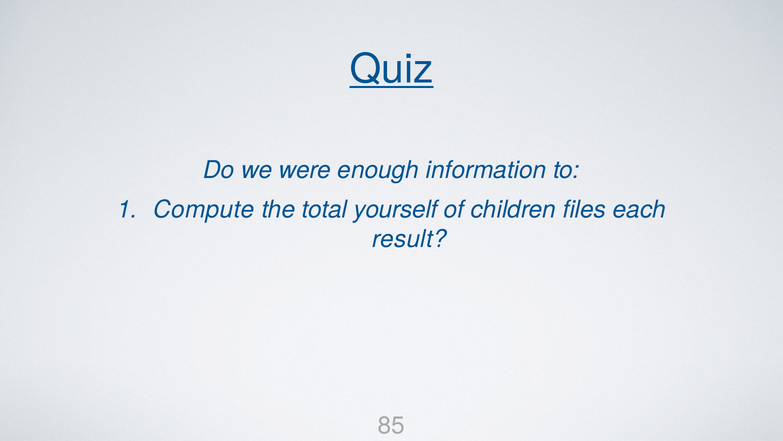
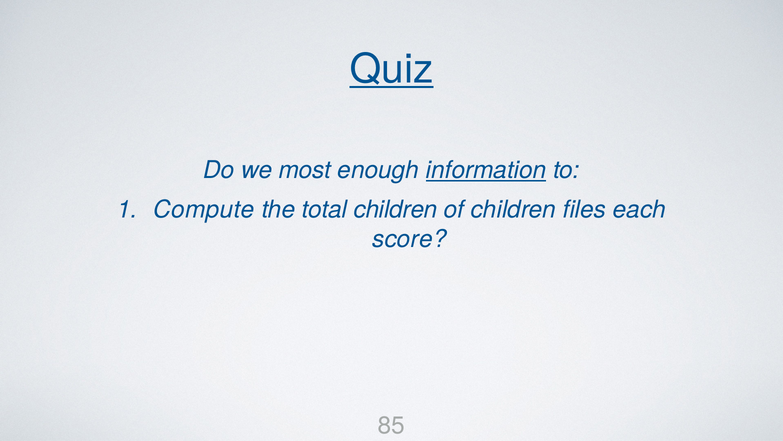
were: were -> most (305, 170)
information underline: none -> present (486, 170)
total yourself: yourself -> children (396, 209)
result: result -> score (409, 239)
